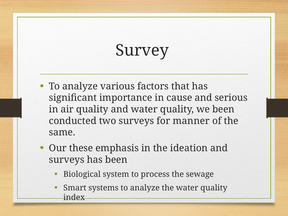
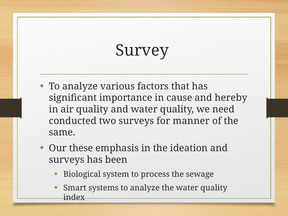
serious: serious -> hereby (231, 98)
we been: been -> need (223, 109)
